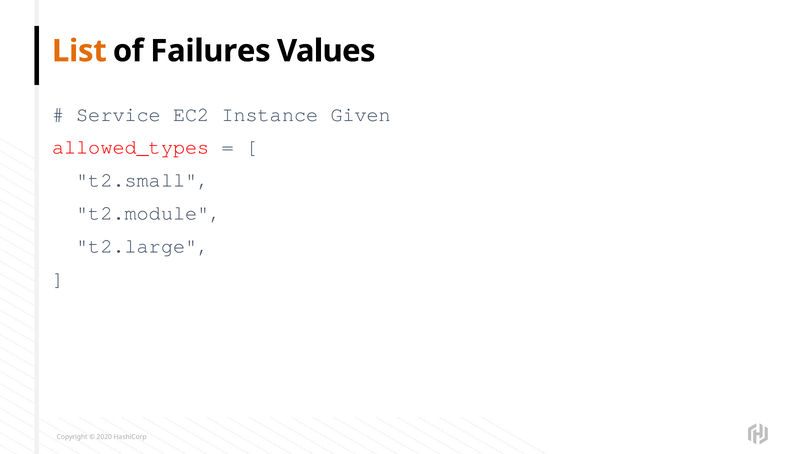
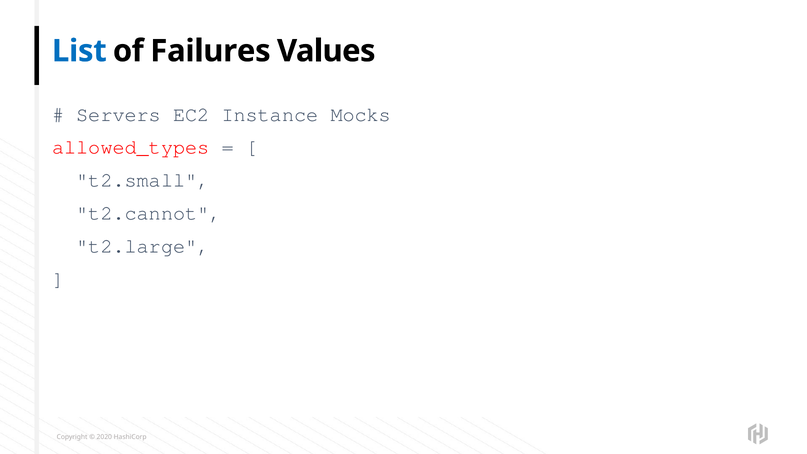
List colour: orange -> blue (79, 51)
Service: Service -> Servers (119, 114)
Given: Given -> Mocks (361, 114)
t2.module: t2.module -> t2.cannot (149, 213)
